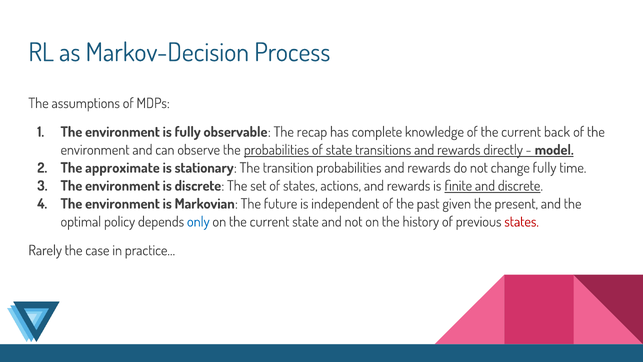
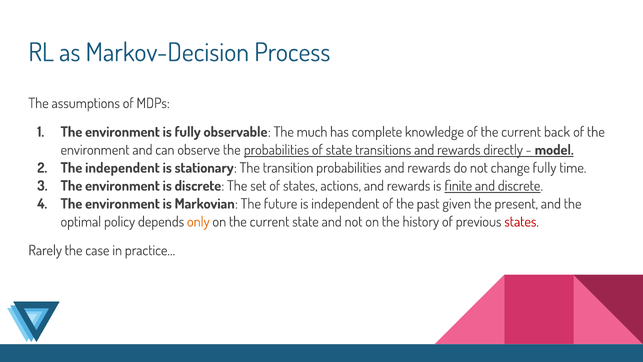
recap: recap -> much (312, 132)
The approximate: approximate -> independent (122, 168)
only colour: blue -> orange (198, 222)
